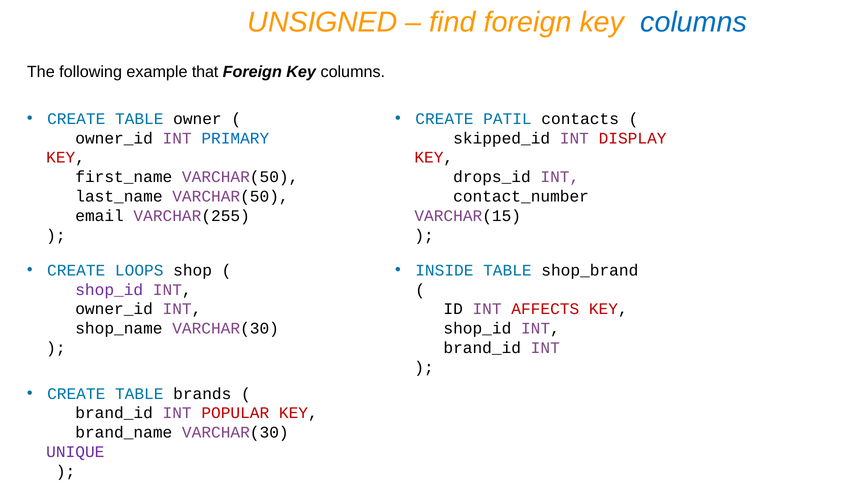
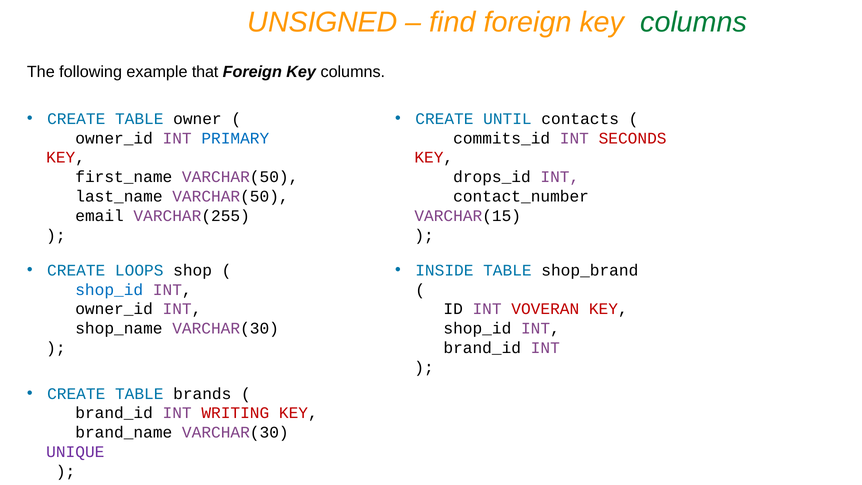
columns colour: blue -> green (694, 22)
PATIL: PATIL -> UNTIL (507, 119)
skipped_id: skipped_id -> commits_id (502, 138)
DISPLAY: DISPLAY -> SECONDS (633, 138)
shop_id colour: purple -> blue (109, 290)
AFFECTS: AFFECTS -> VOVERAN (545, 309)
POPULAR: POPULAR -> WRITING (235, 413)
